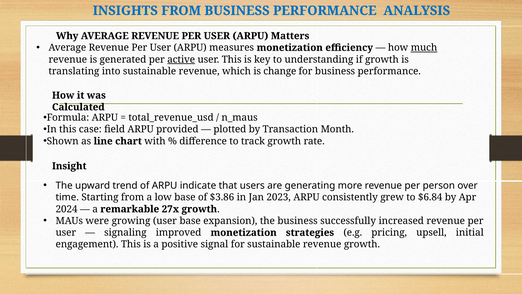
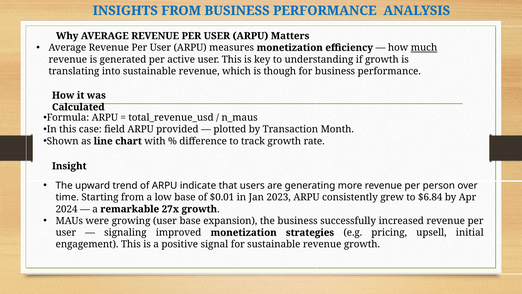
active underline: present -> none (181, 59)
change: change -> though (280, 71)
$3.86: $3.86 -> $0.01 (222, 197)
